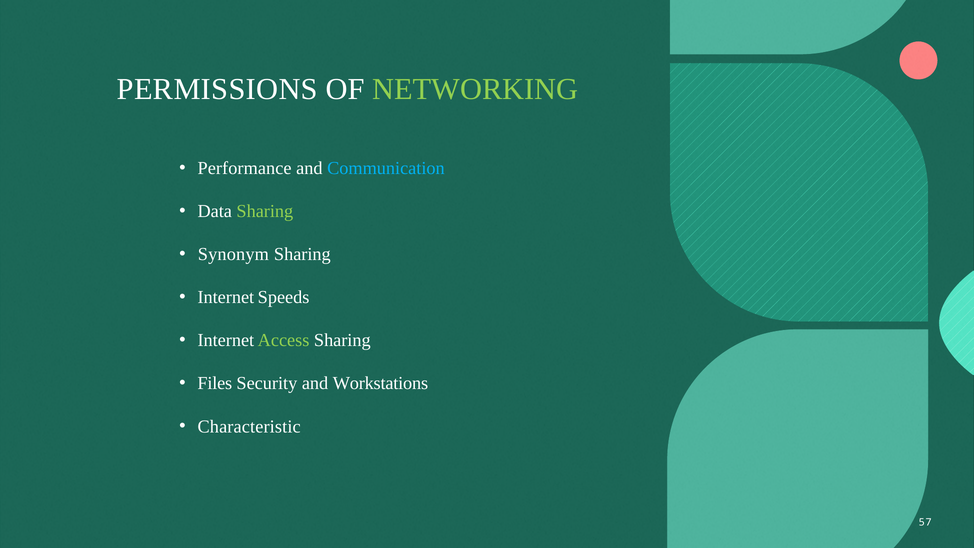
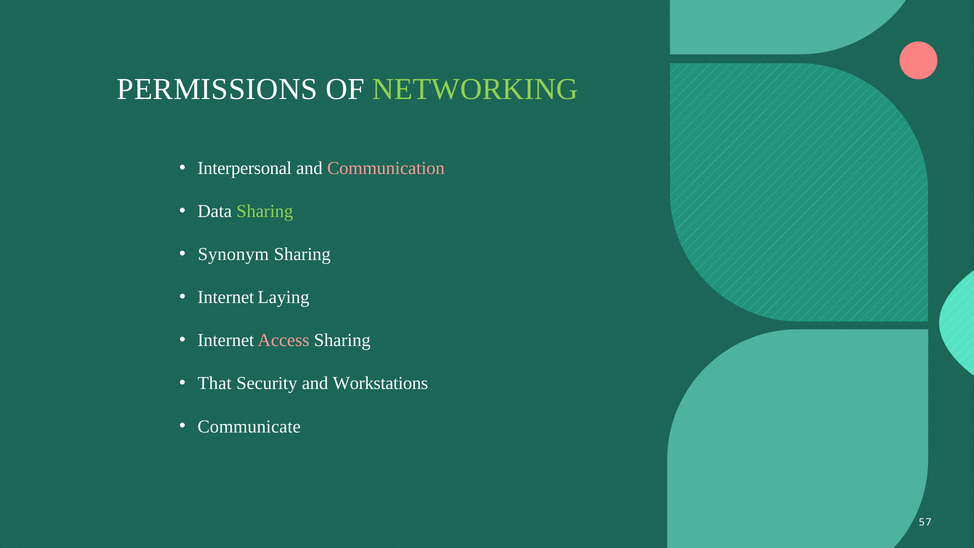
Performance: Performance -> Interpersonal (245, 168)
Communication colour: light blue -> pink (386, 168)
Speeds: Speeds -> Laying (284, 297)
Access colour: light green -> pink (284, 340)
Files: Files -> That (215, 383)
Characteristic: Characteristic -> Communicate (249, 426)
